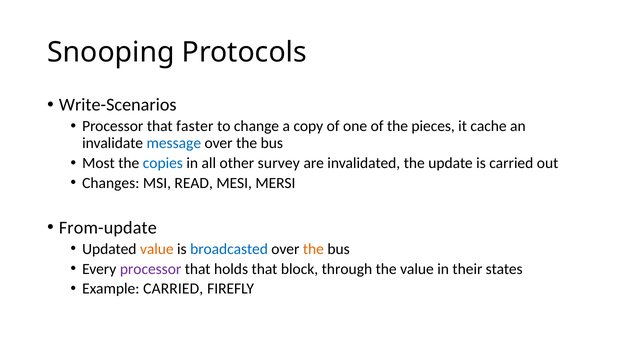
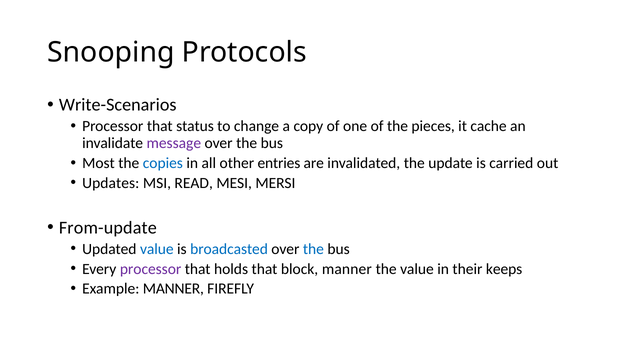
faster: faster -> status (195, 126)
message colour: blue -> purple (174, 143)
survey: survey -> entries (279, 163)
Changes: Changes -> Updates (111, 183)
value colour: orange -> blue (157, 249)
the colour: orange -> blue (313, 249)
block through: through -> manner (347, 269)
states: states -> keeps (504, 269)
Example CARRIED: CARRIED -> MANNER (173, 289)
